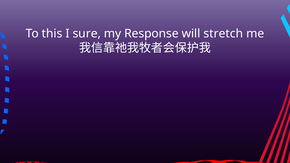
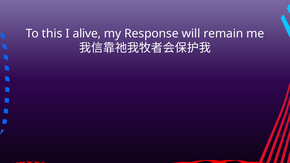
sure: sure -> alive (87, 34)
stretch: stretch -> remain (223, 34)
